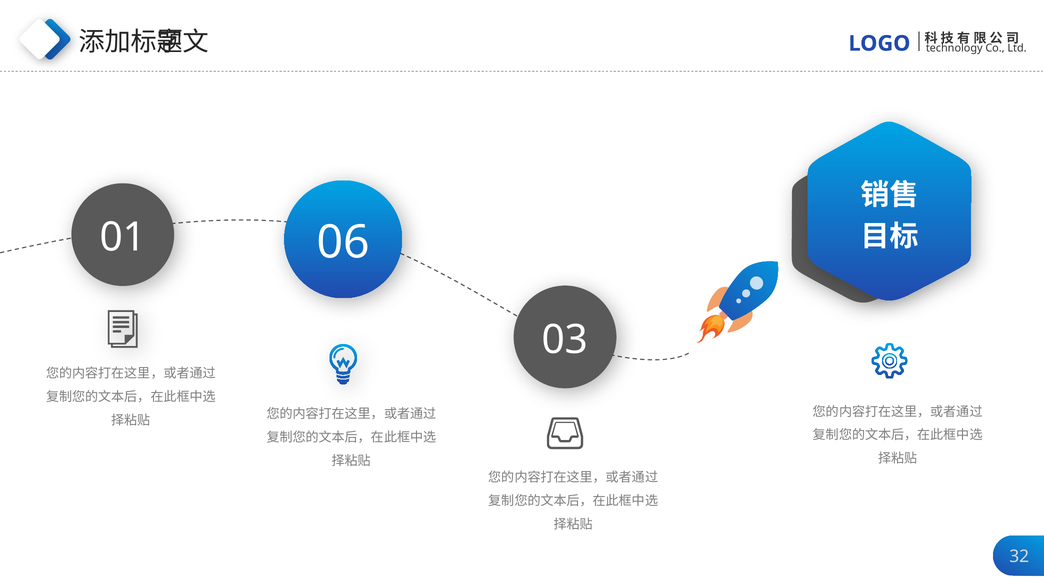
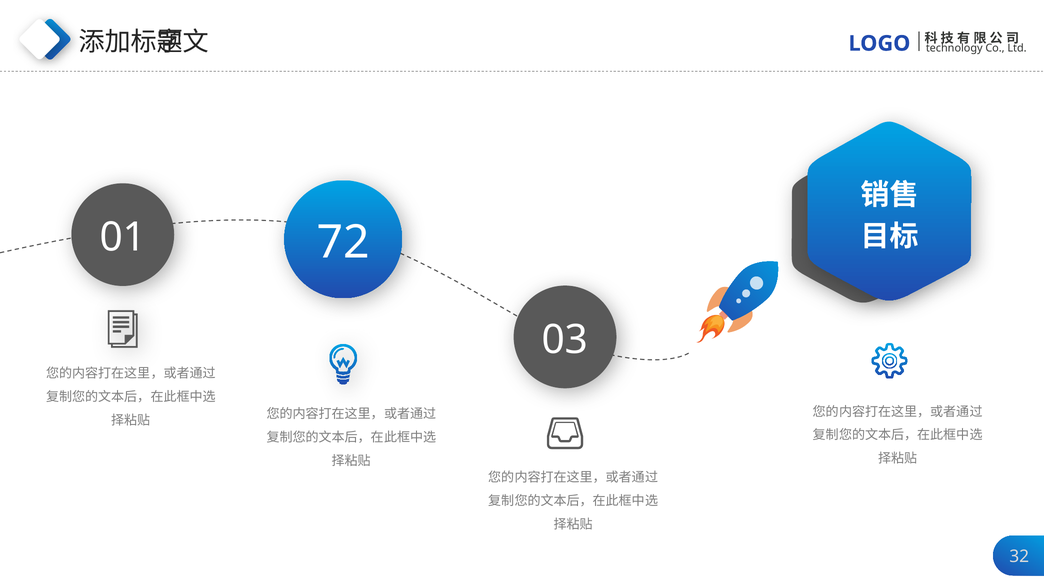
06: 06 -> 72 (343, 243)
